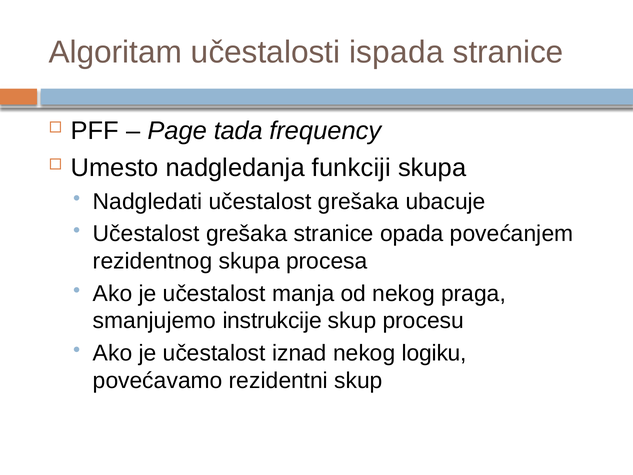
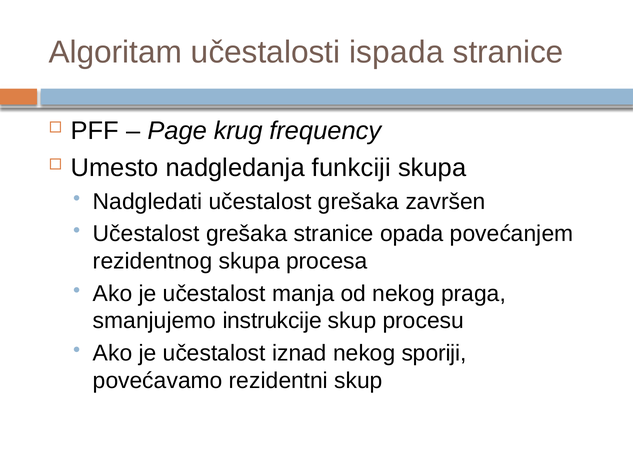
tada: tada -> krug (238, 131)
ubacuje: ubacuje -> završen (446, 201)
logiku: logiku -> sporiji (434, 353)
